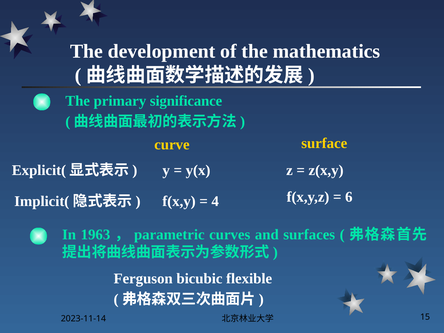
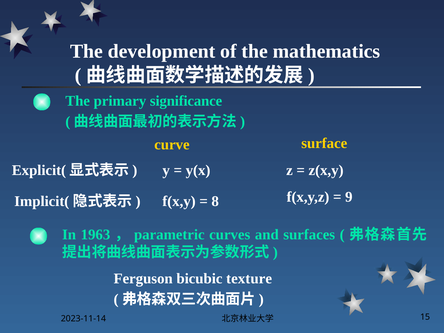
6: 6 -> 9 (349, 197)
4: 4 -> 8 (215, 201)
flexible: flexible -> texture (249, 279)
